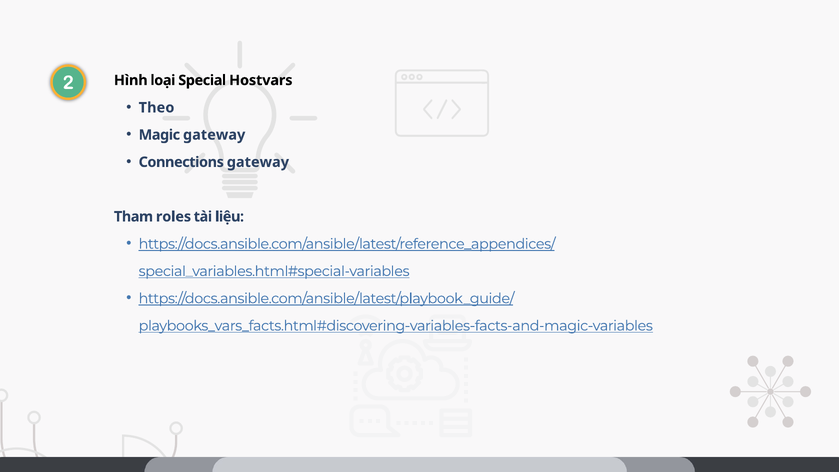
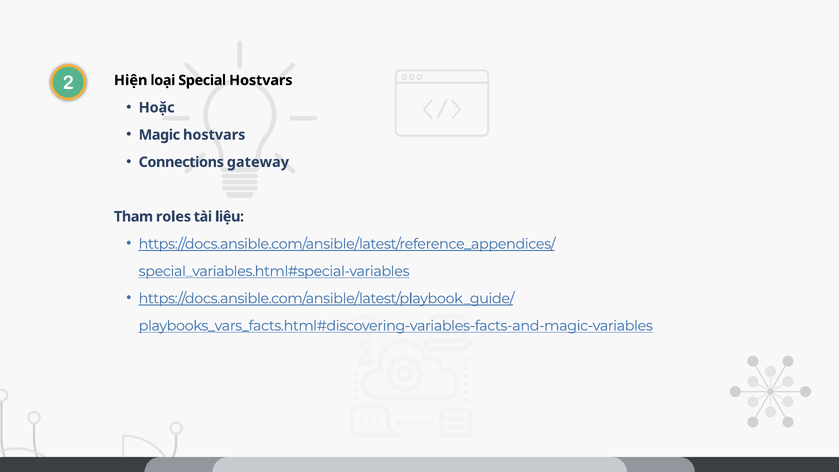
Hình: Hình -> Hiện (131, 80)
Theo: Theo -> Hoặc (157, 108)
Magic gateway: gateway -> hostvars (214, 135)
